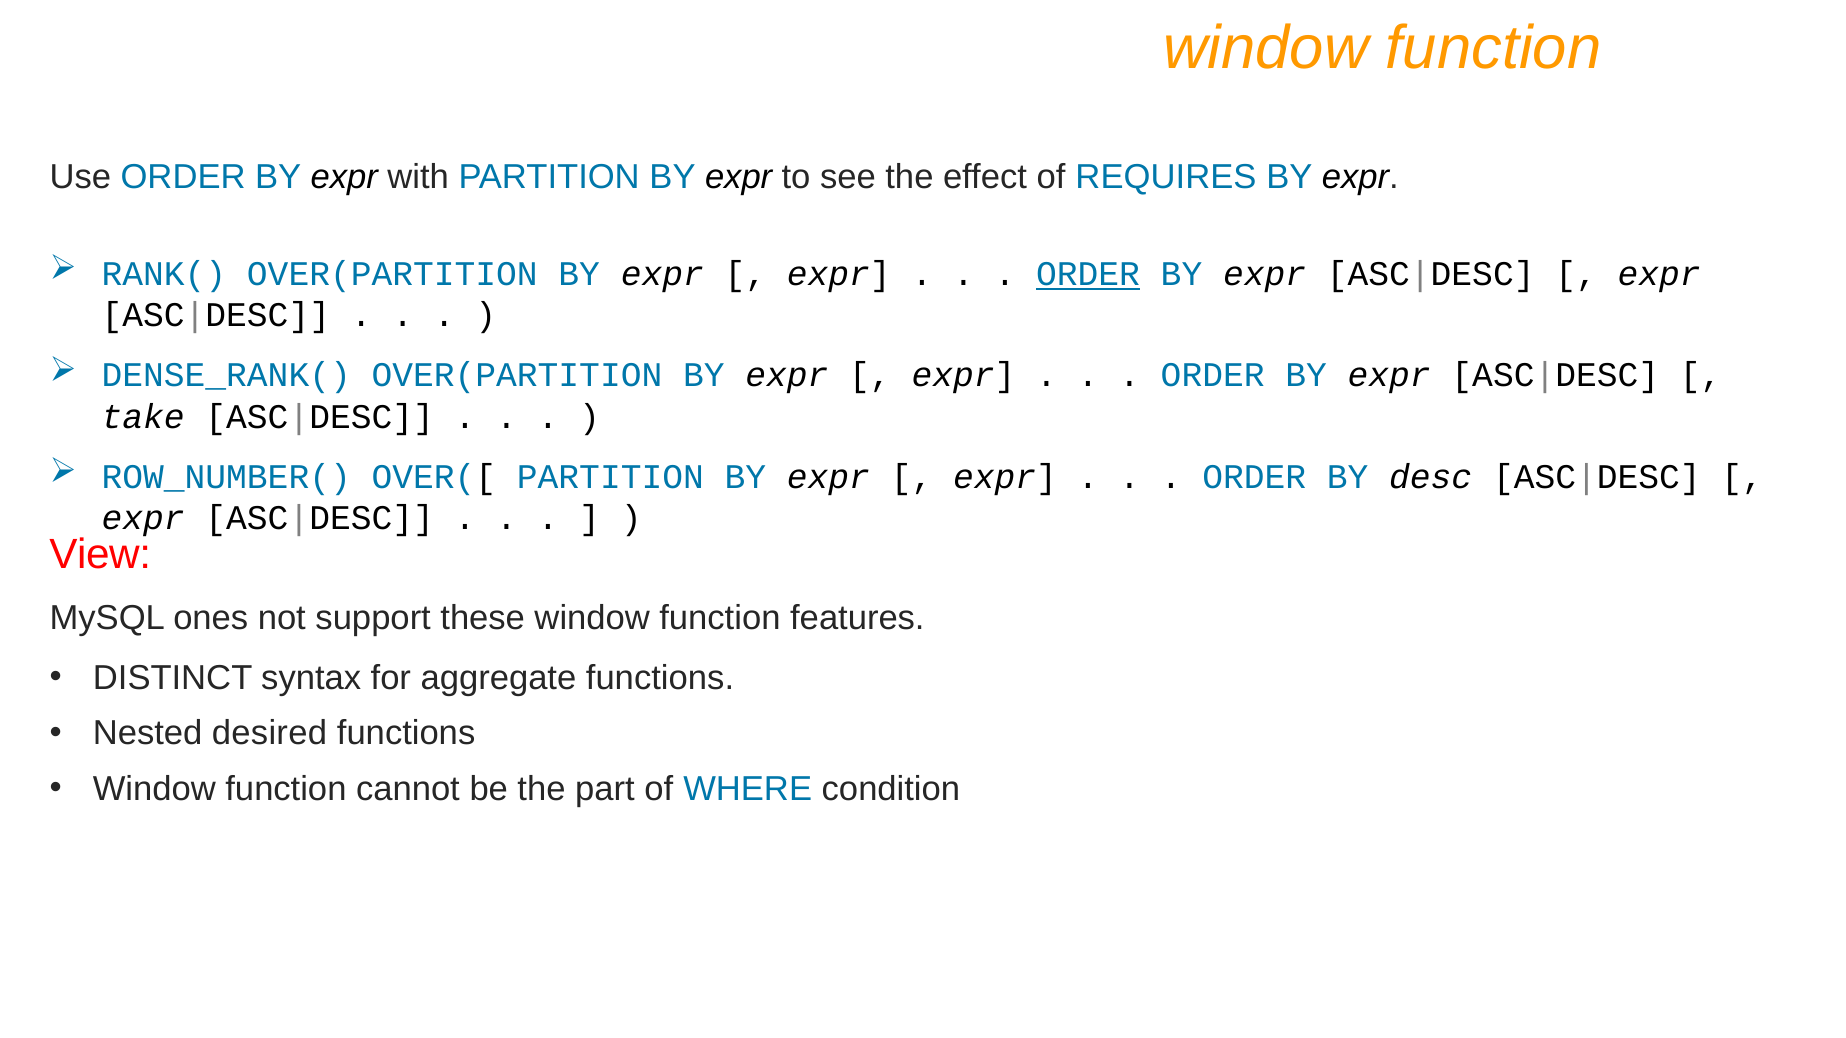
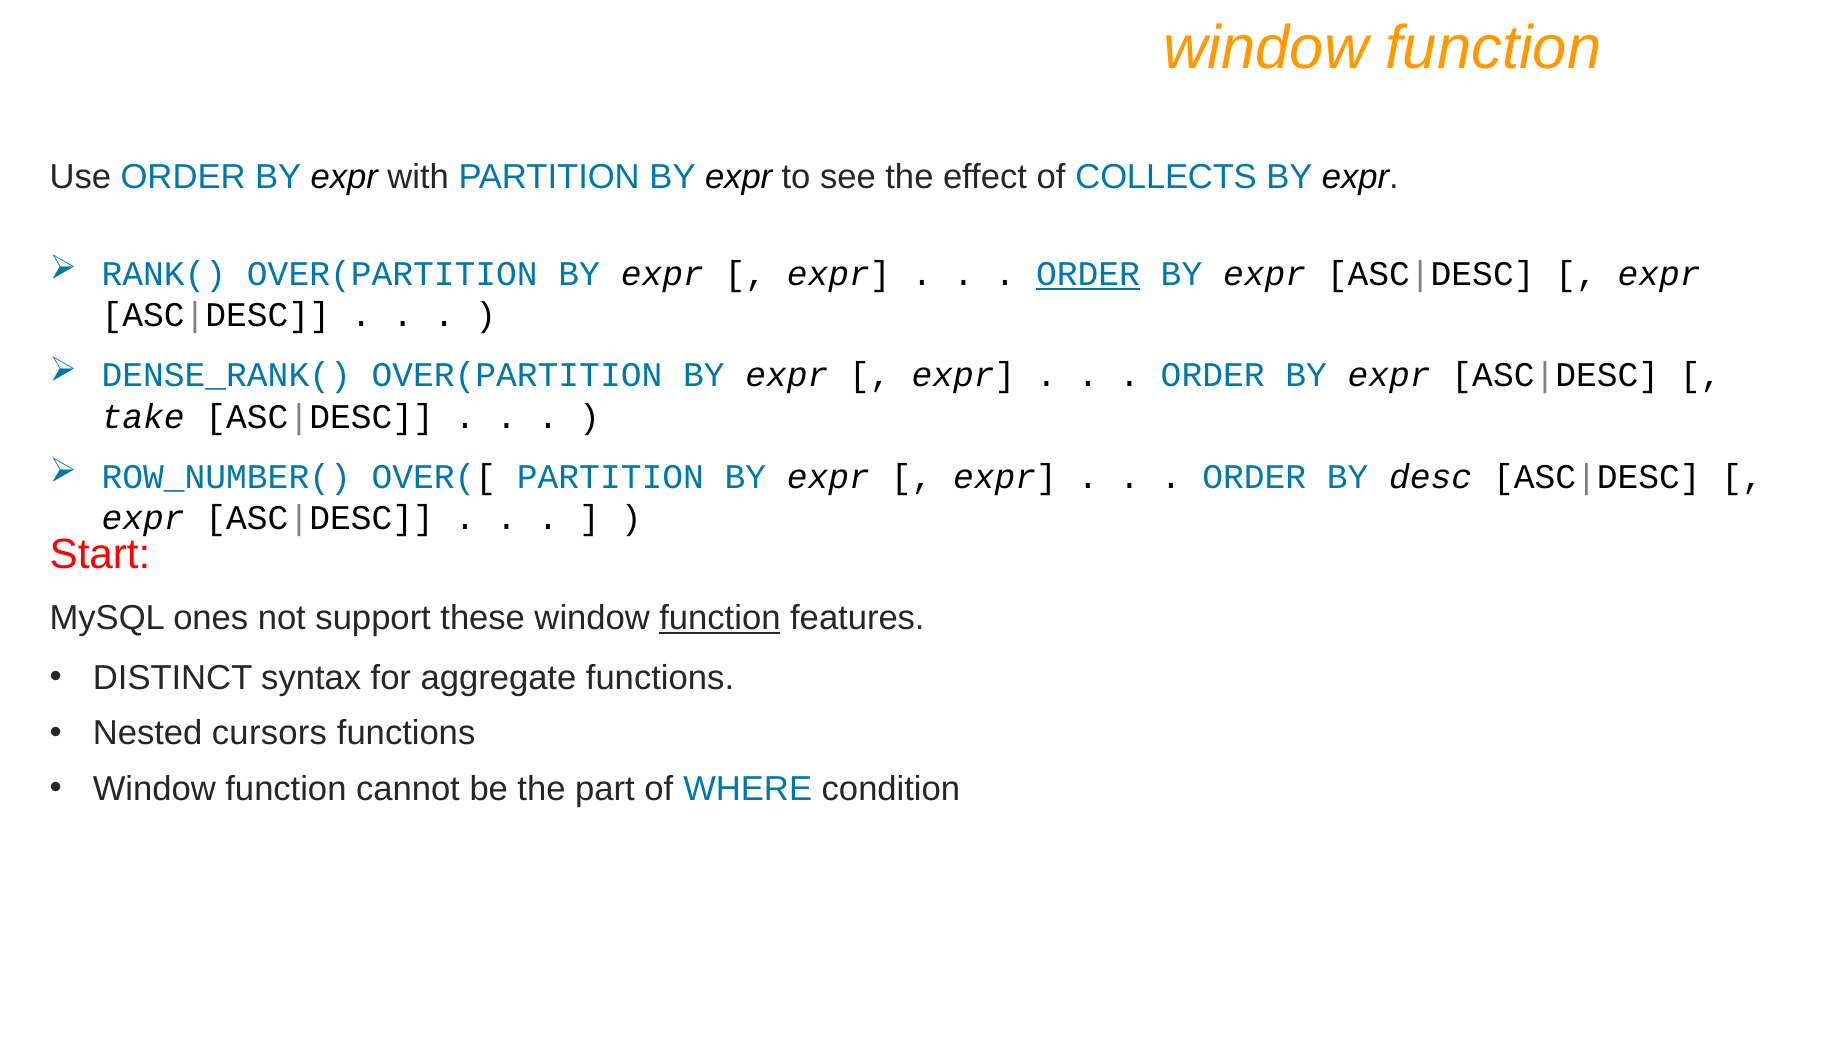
REQUIRES: REQUIRES -> COLLECTS (1166, 178)
View: View -> Start (100, 554)
function underline: none -> present (720, 618)
desired: desired -> cursors (269, 734)
